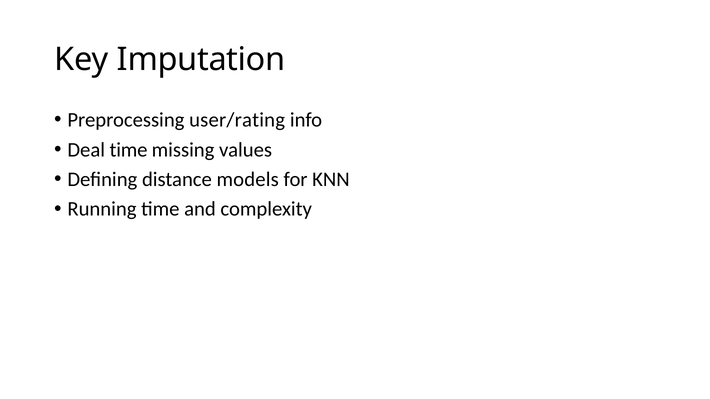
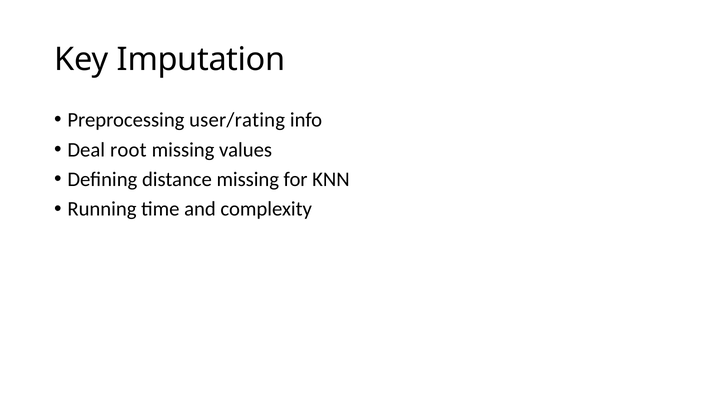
Deal time: time -> root (128, 150)
distance models: models -> missing (248, 180)
